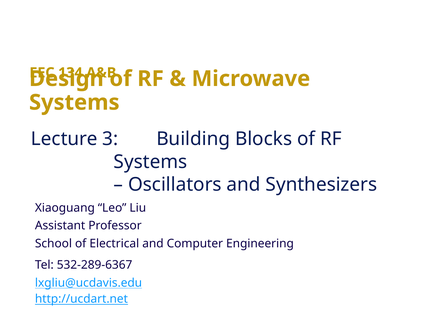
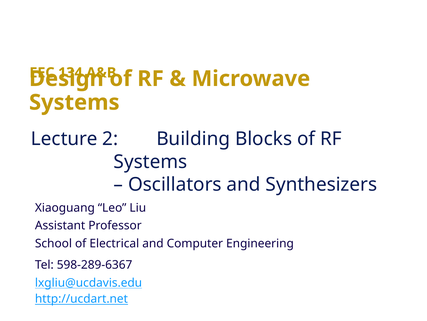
3: 3 -> 2 (110, 139)
532-289-6367: 532-289-6367 -> 598-289-6367 (95, 264)
